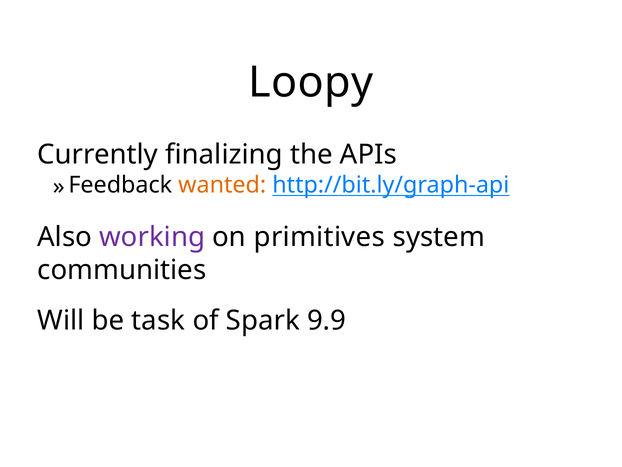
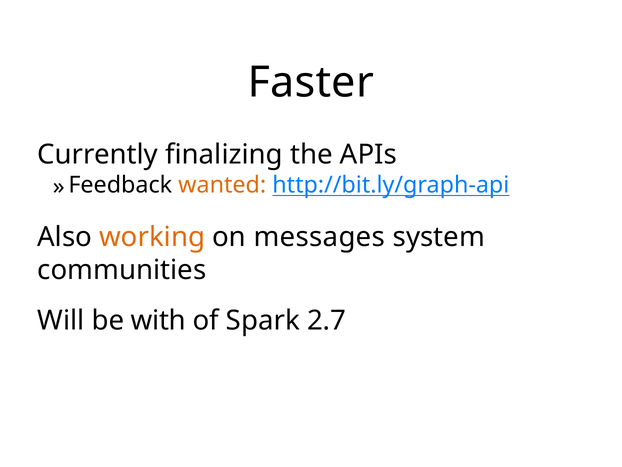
Loopy: Loopy -> Faster (311, 83)
working colour: purple -> orange (152, 237)
primitives: primitives -> messages (319, 237)
task: task -> with (158, 320)
9.9: 9.9 -> 2.7 (327, 320)
